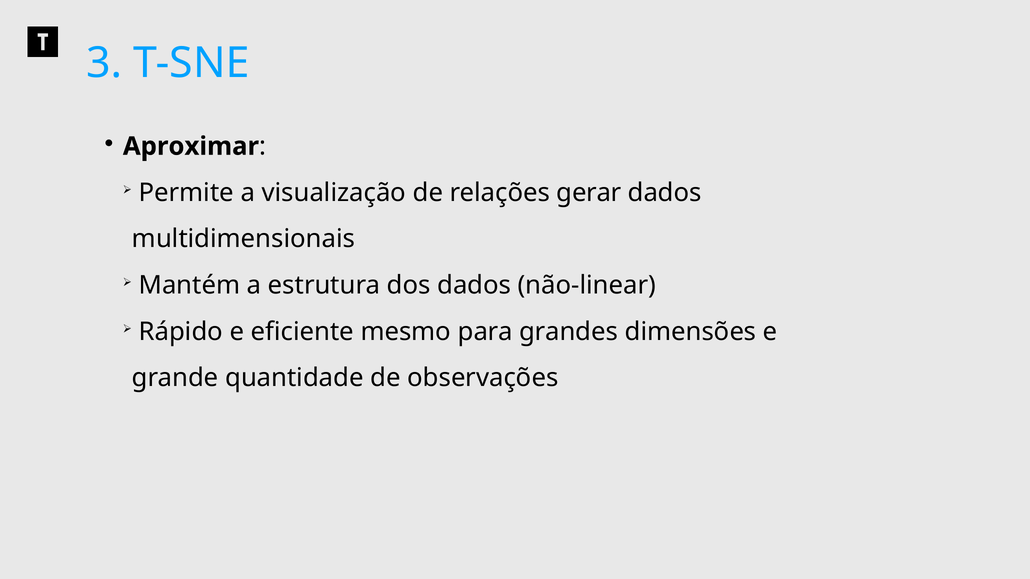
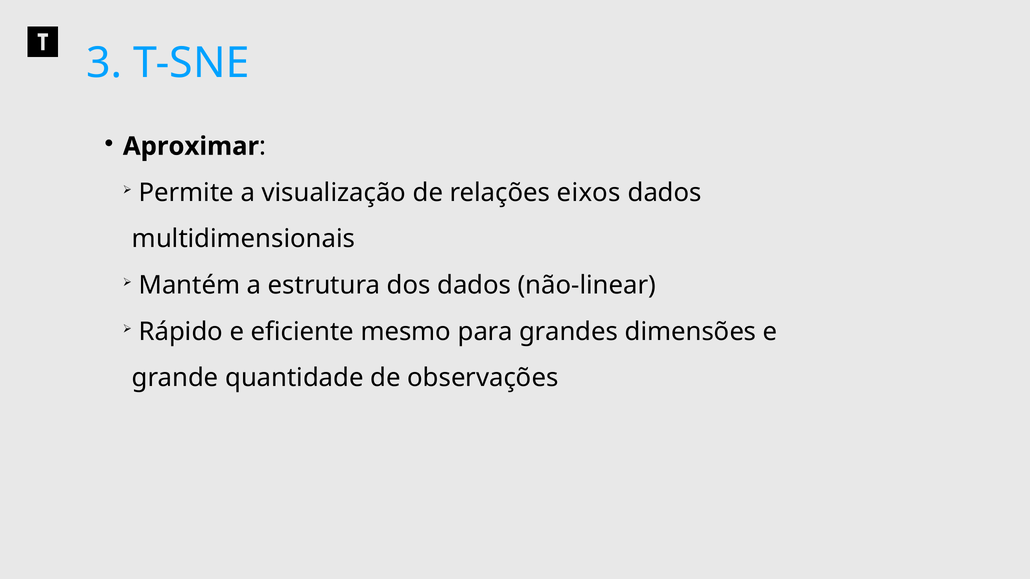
gerar: gerar -> eixos (589, 193)
